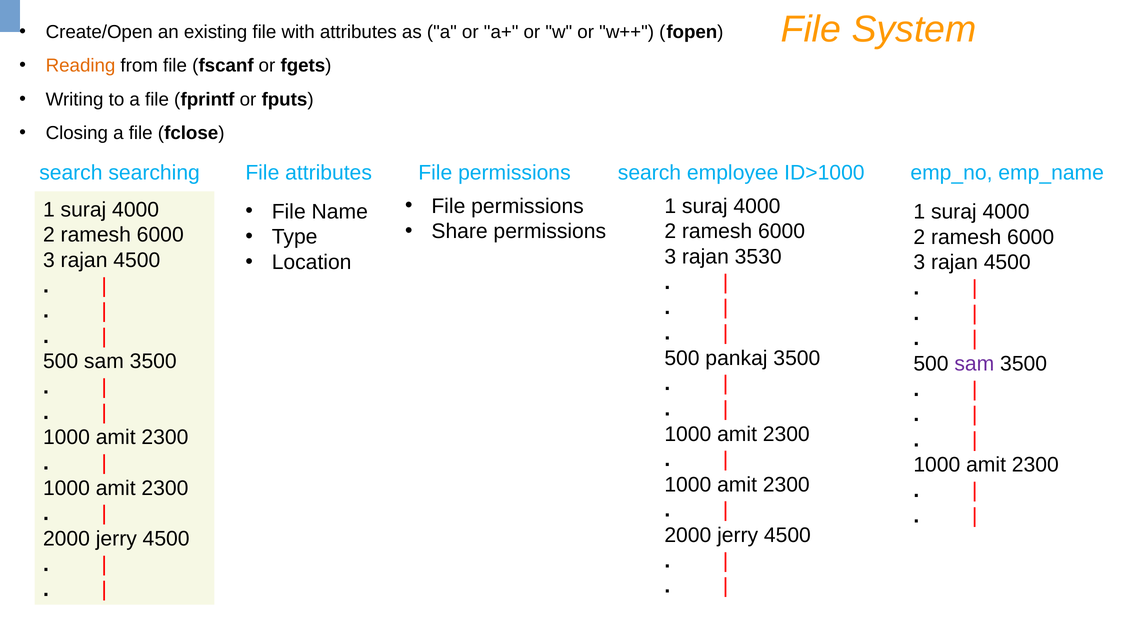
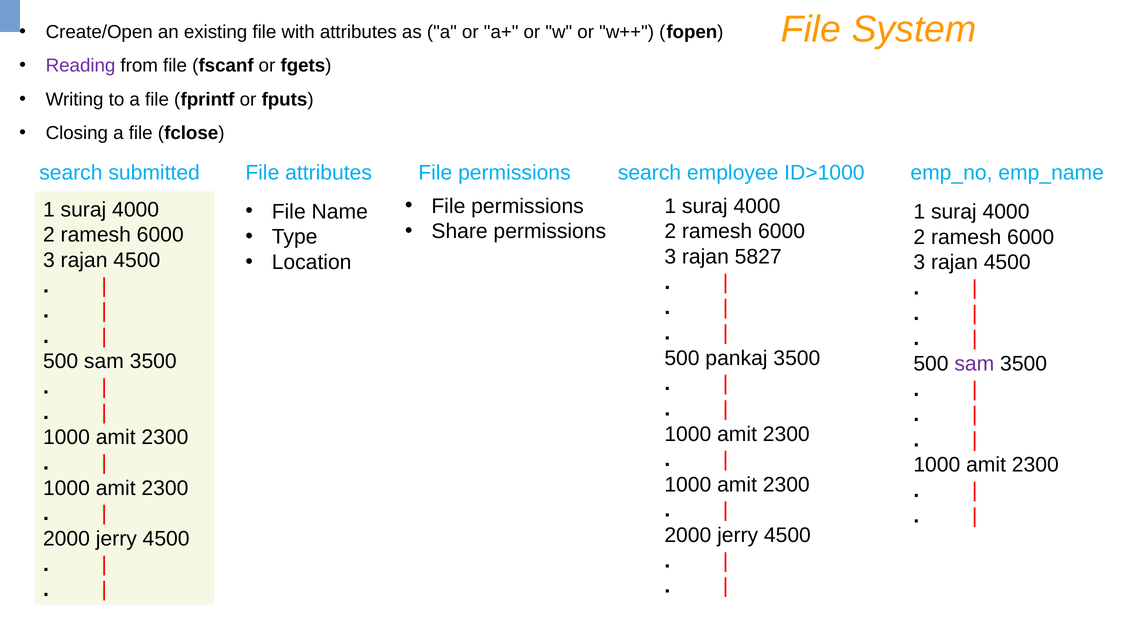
Reading colour: orange -> purple (81, 66)
searching: searching -> submitted (154, 173)
3530: 3530 -> 5827 (758, 257)
